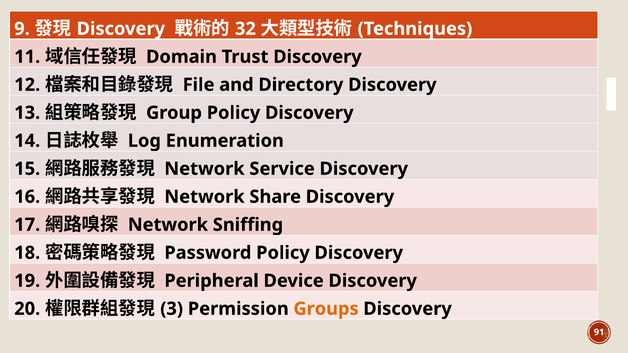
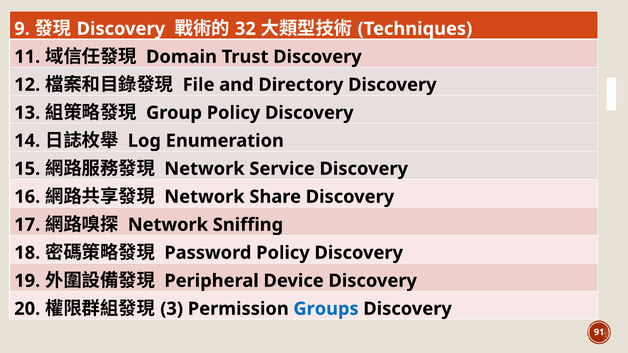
Groups colour: orange -> blue (326, 309)
